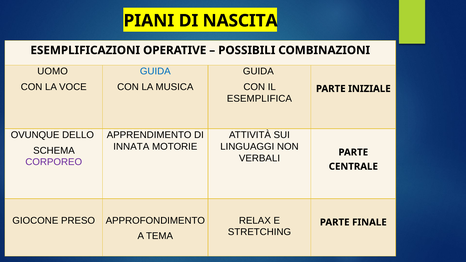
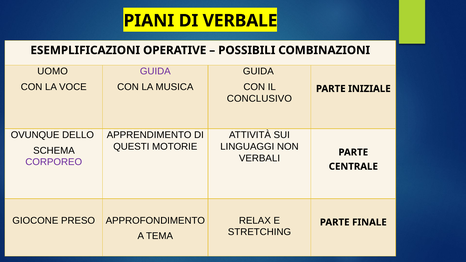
NASCITA: NASCITA -> VERBALE (240, 21)
GUIDA colour: blue -> purple (155, 71)
ESEMPLIFICA: ESEMPLIFICA -> CONCLUSIVO (259, 99)
INNATA: INNATA -> QUESTI (131, 147)
